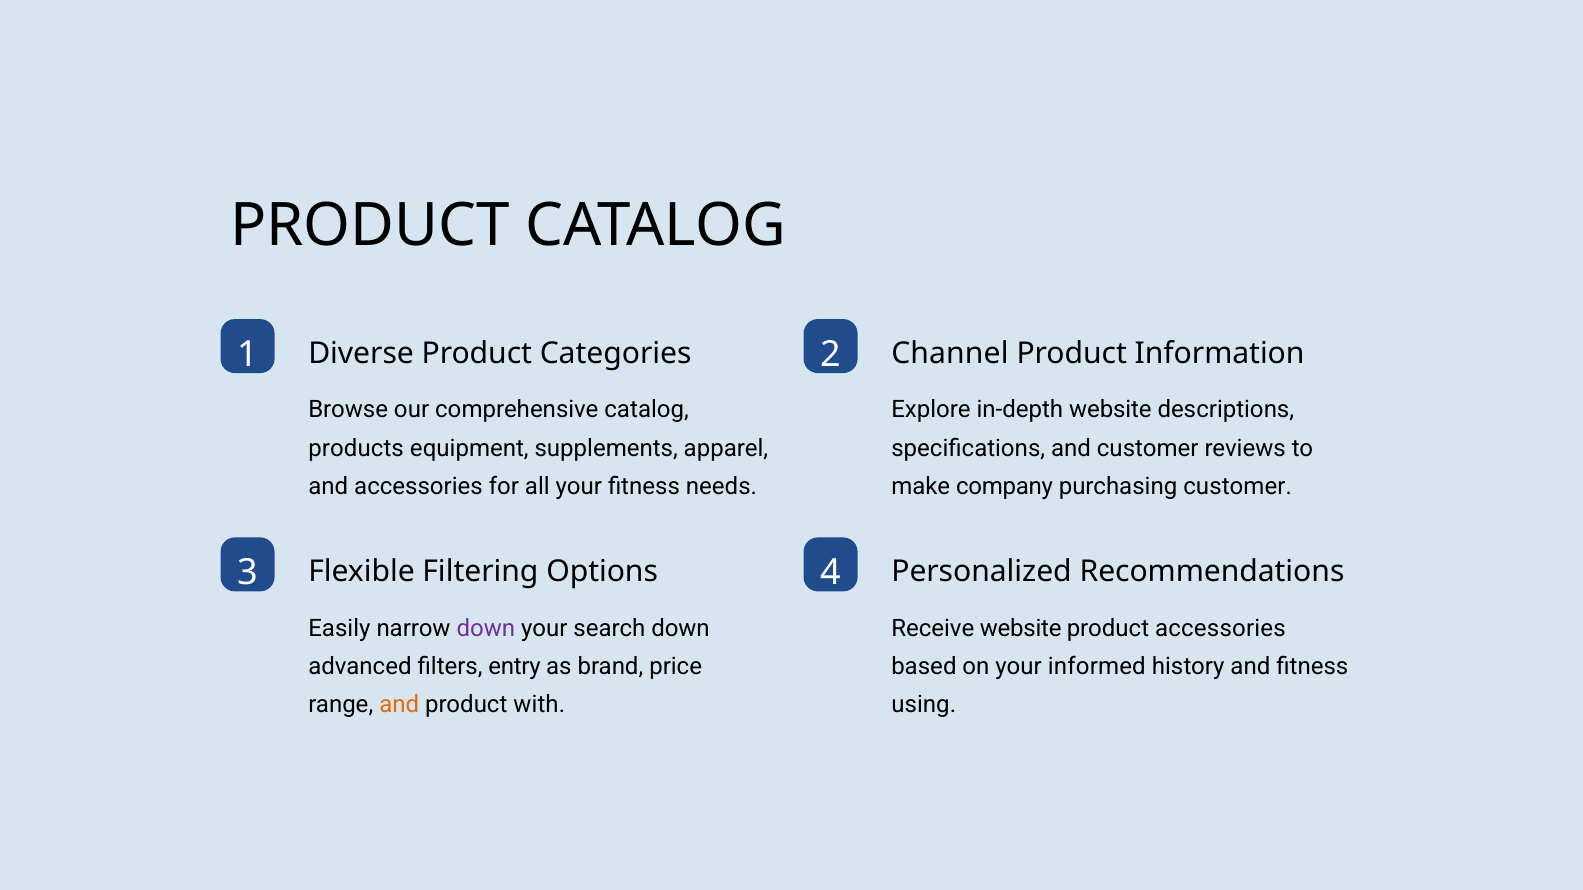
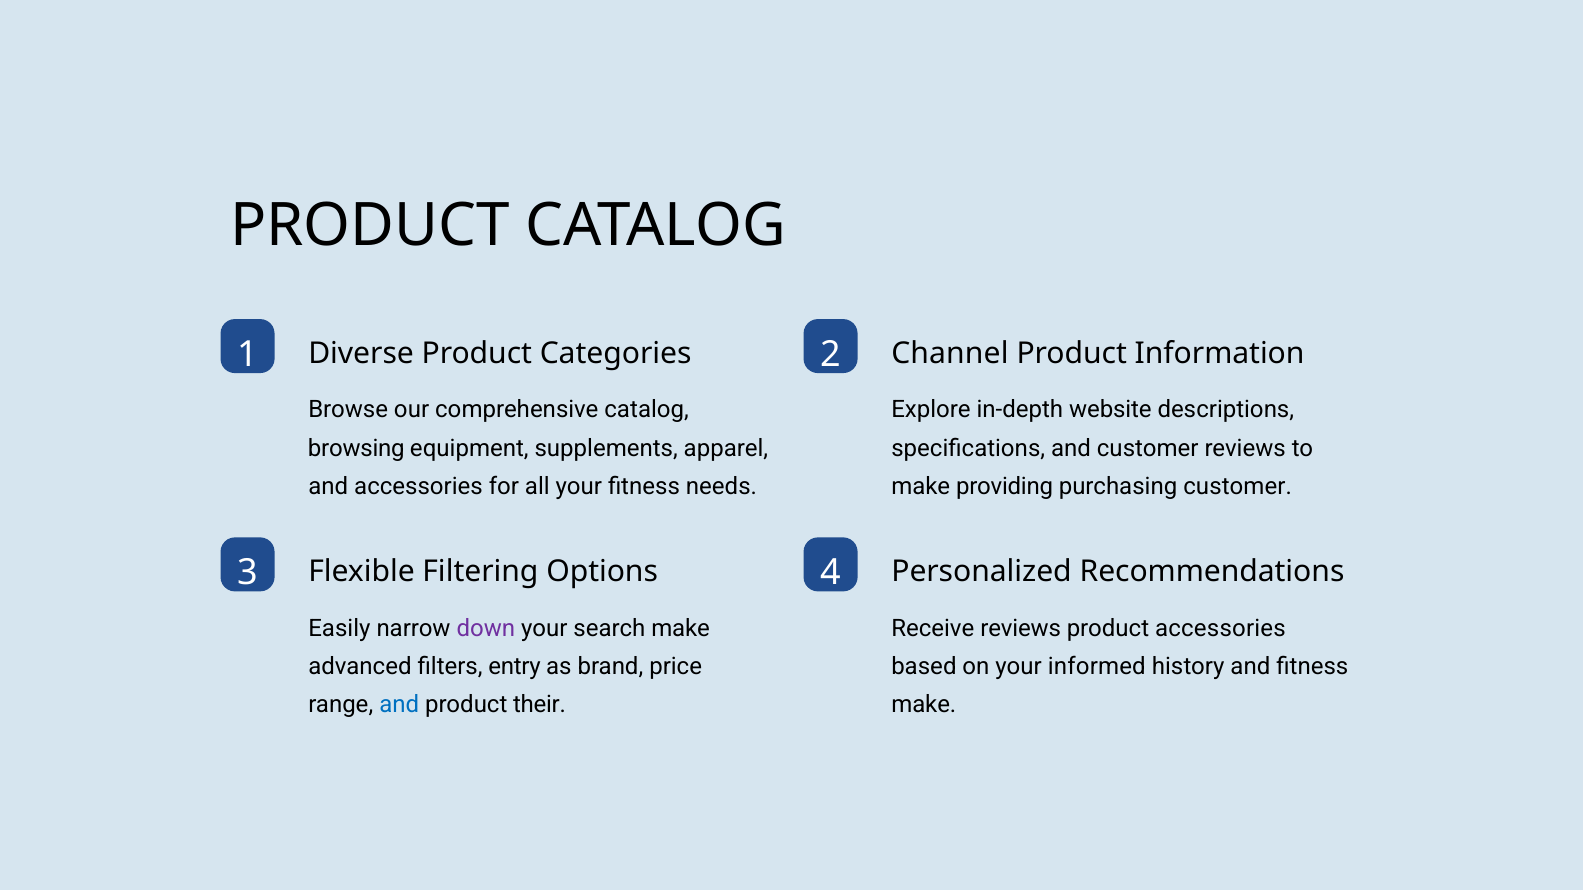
products: products -> browsing (356, 448)
company: company -> providing (1005, 487)
search down: down -> make (681, 628)
Receive website: website -> reviews (1021, 628)
and colour: orange -> blue (399, 705)
with: with -> their (539, 705)
using: using -> make (924, 705)
